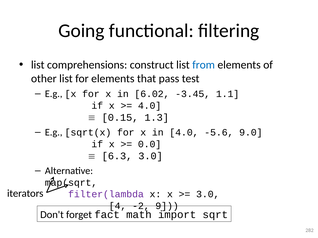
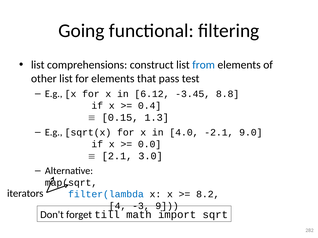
6.02: 6.02 -> 6.12 (152, 94)
1.1: 1.1 -> 8.8 (228, 94)
4.0: 4.0 -> 0.4 (150, 106)
-5.6: -5.6 -> -2.1 (219, 133)
6.3: 6.3 -> 2.1 (117, 156)
filter(lambda colour: purple -> blue (106, 195)
3.0: 3.0 -> 8.2 (208, 195)
-2: -2 -> -3 (141, 206)
fact: fact -> till (107, 215)
